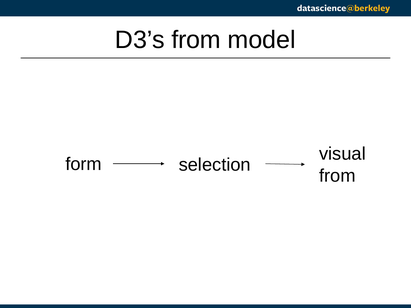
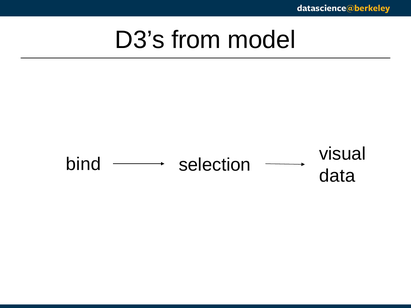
form: form -> bind (83, 164)
from: from -> data (337, 176)
